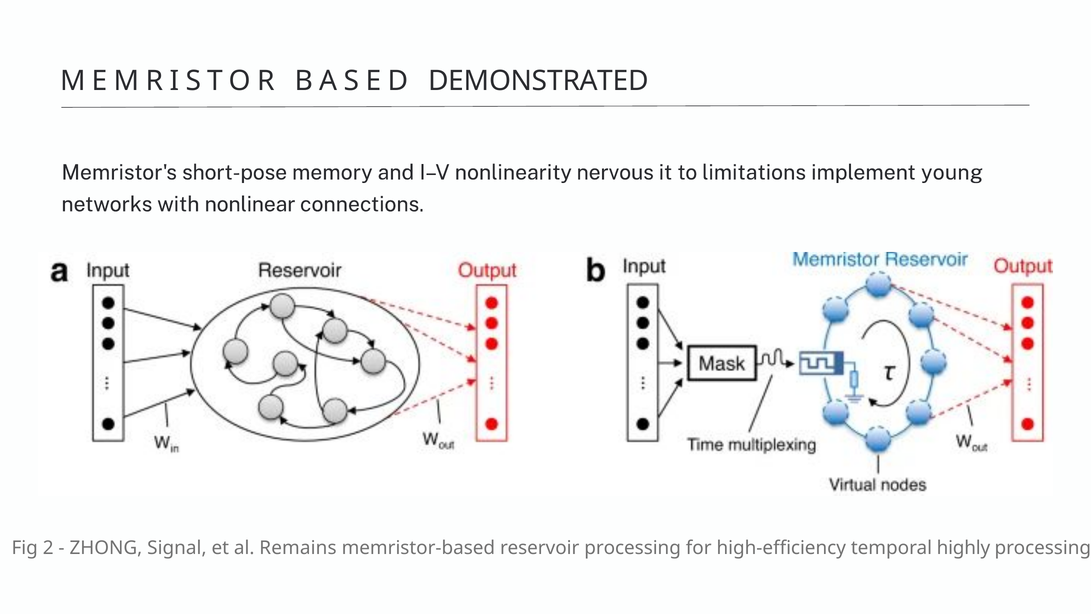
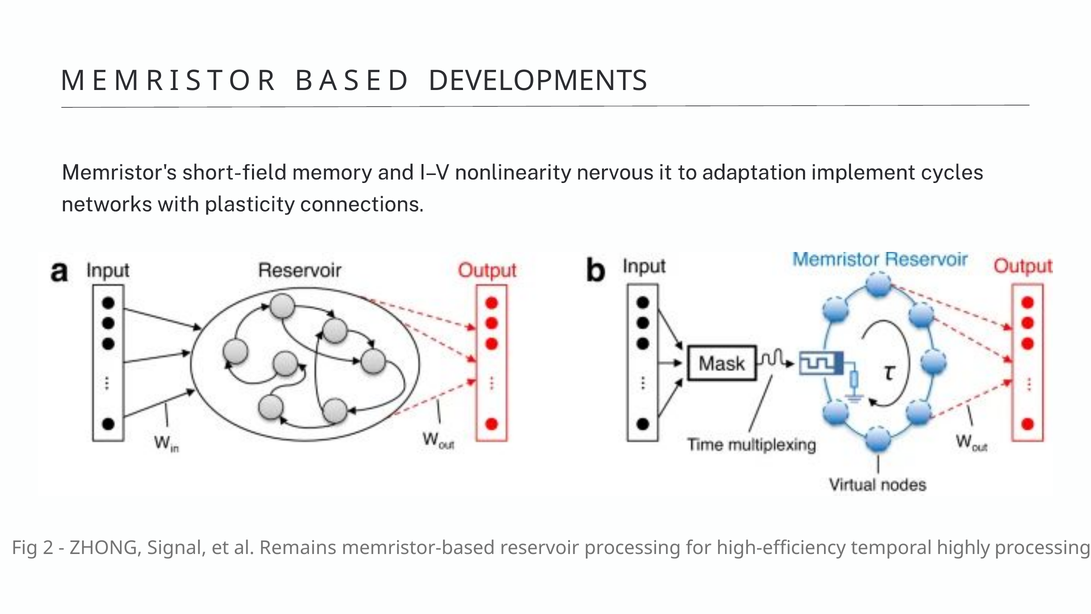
DEMONSTRATED: DEMONSTRATED -> DEVELOPMENTS (538, 81)
short-pose: short-pose -> short-field (234, 172)
limitations: limitations -> adaptation (754, 172)
young: young -> cycles (952, 172)
nonlinear: nonlinear -> plasticity (250, 204)
